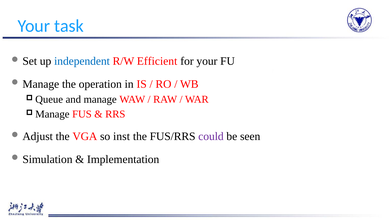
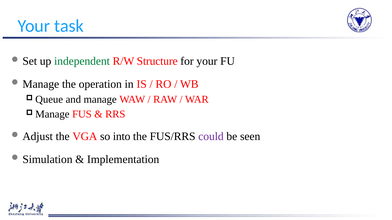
independent colour: blue -> green (82, 61)
Efficient: Efficient -> Structure (157, 61)
inst: inst -> into (122, 137)
